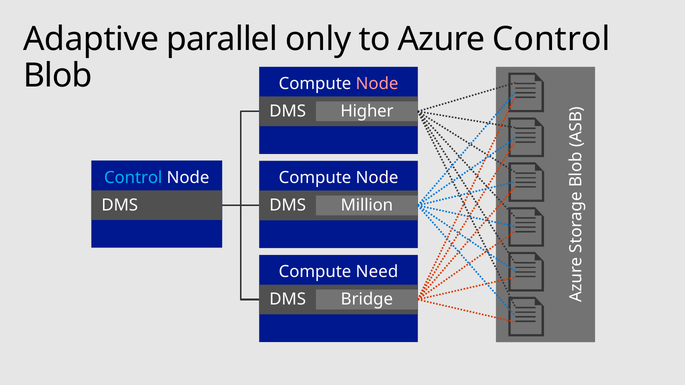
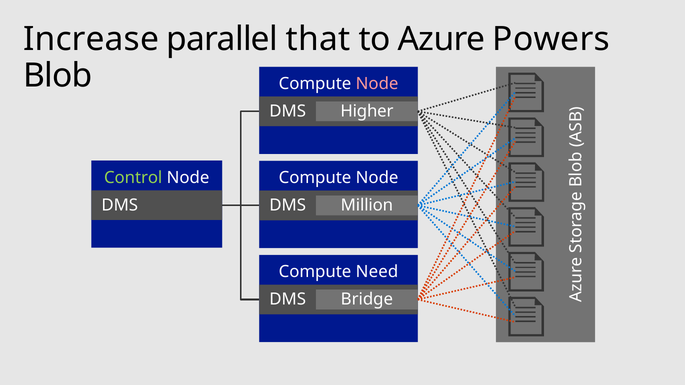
Adaptive: Adaptive -> Increase (91, 39)
only: only -> that (318, 39)
Azure Control: Control -> Powers (551, 39)
Control colour: light blue -> light green (133, 178)
